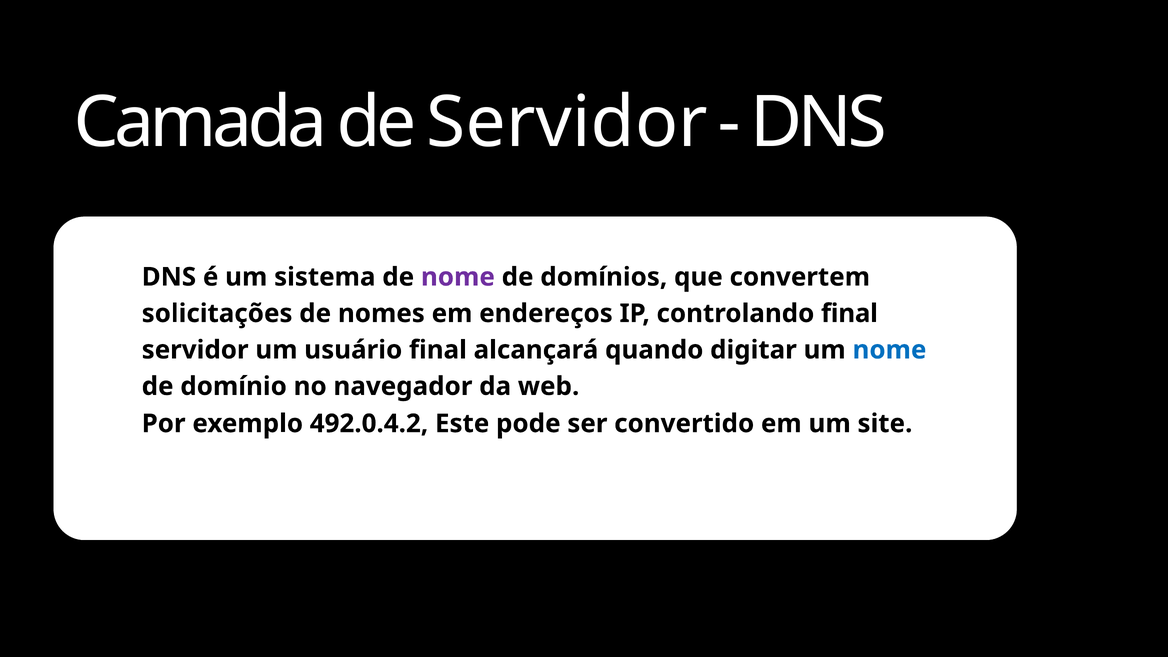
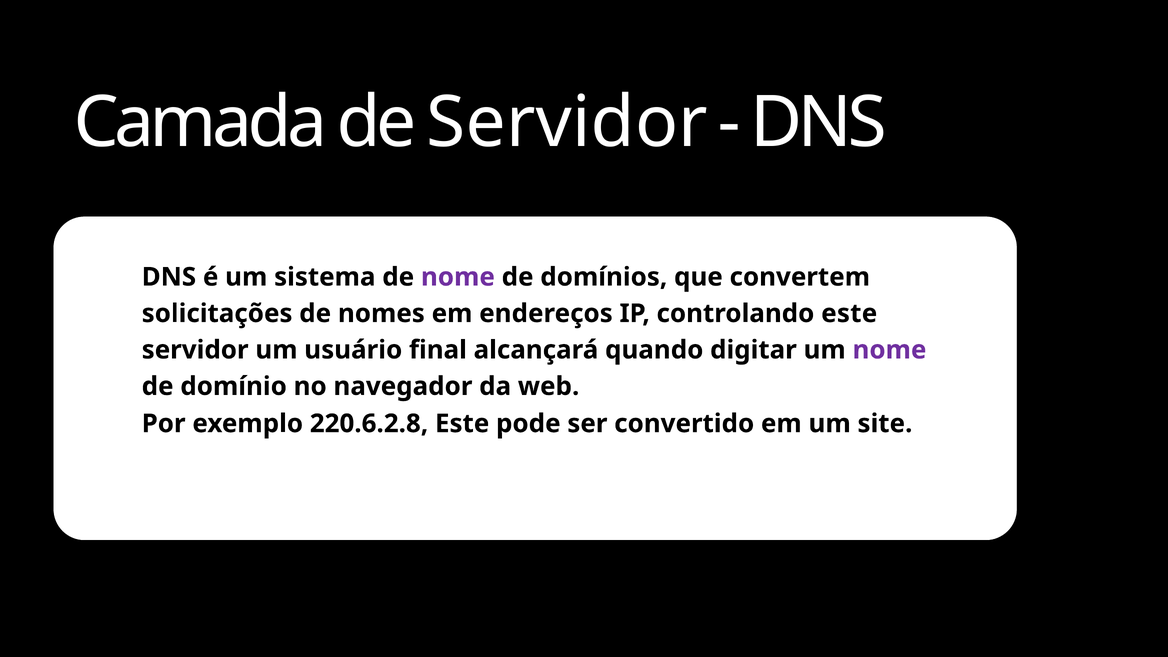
controlando final: final -> este (849, 313)
nome colour: blue -> purple (889, 350)
492.0.4.2: 492.0.4.2 -> 220.6.2.8 (369, 424)
